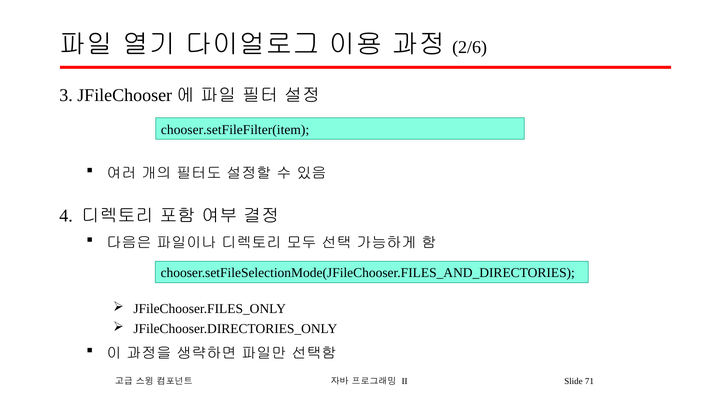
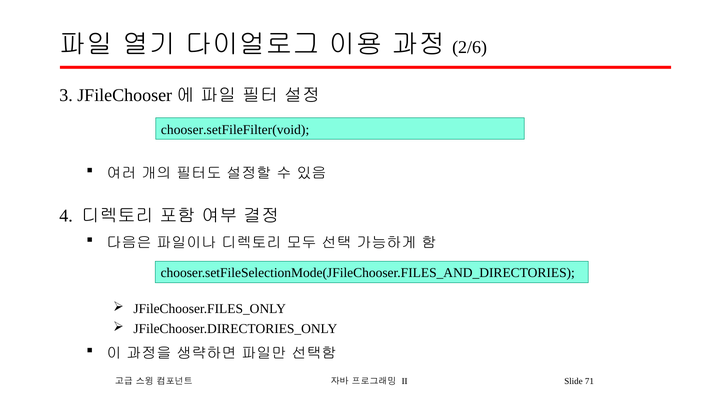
chooser.setFileFilter(item: chooser.setFileFilter(item -> chooser.setFileFilter(void (235, 130)
